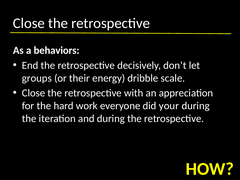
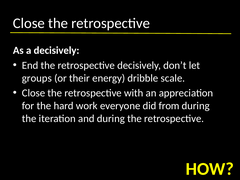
a behaviors: behaviors -> decisively (57, 50)
your: your -> from (169, 106)
